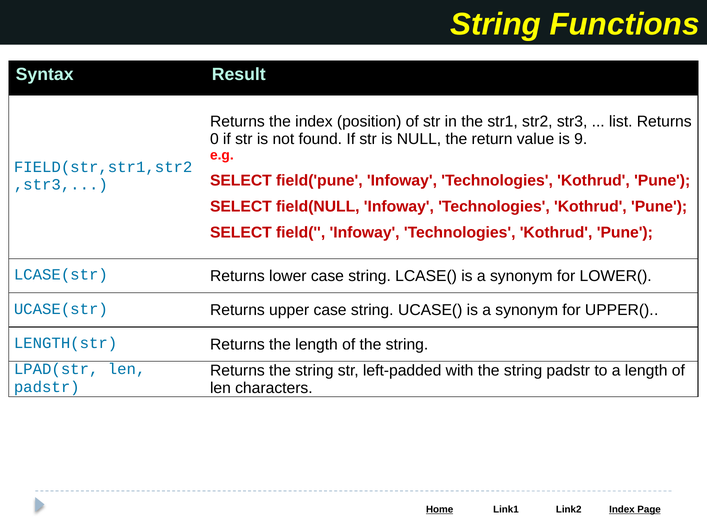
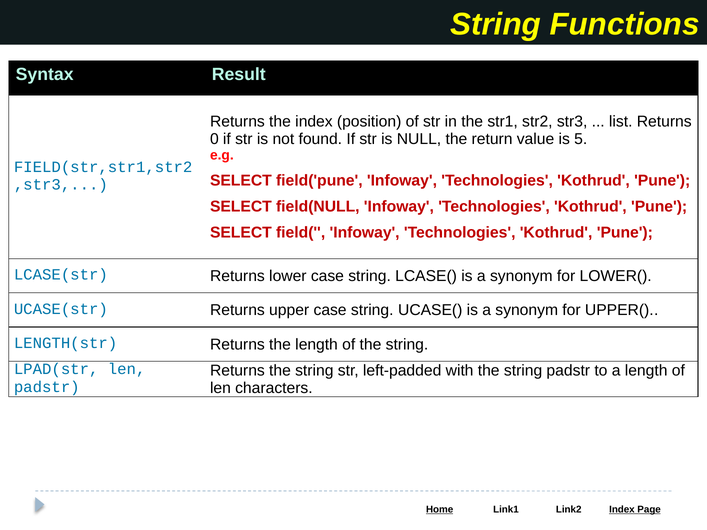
9: 9 -> 5 (581, 139)
